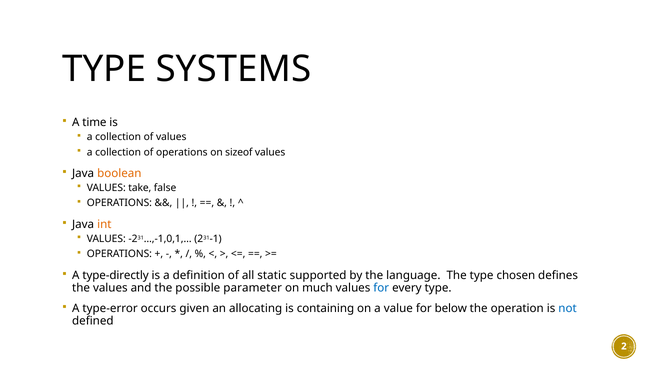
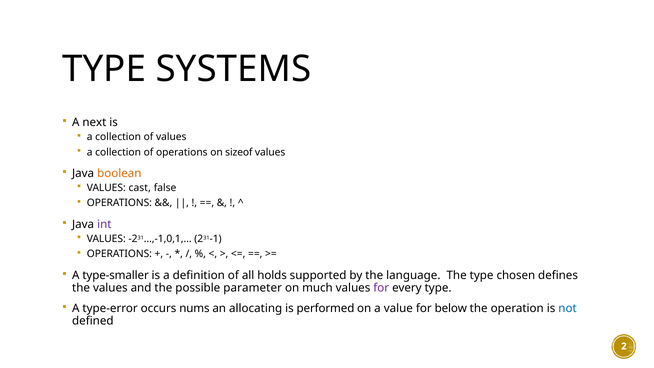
time: time -> next (94, 122)
take: take -> cast (140, 188)
int colour: orange -> purple (104, 224)
type-directly: type-directly -> type-smaller (116, 275)
static: static -> holds (272, 275)
for colour: blue -> purple (381, 288)
given: given -> nums (194, 309)
containing: containing -> performed (325, 309)
